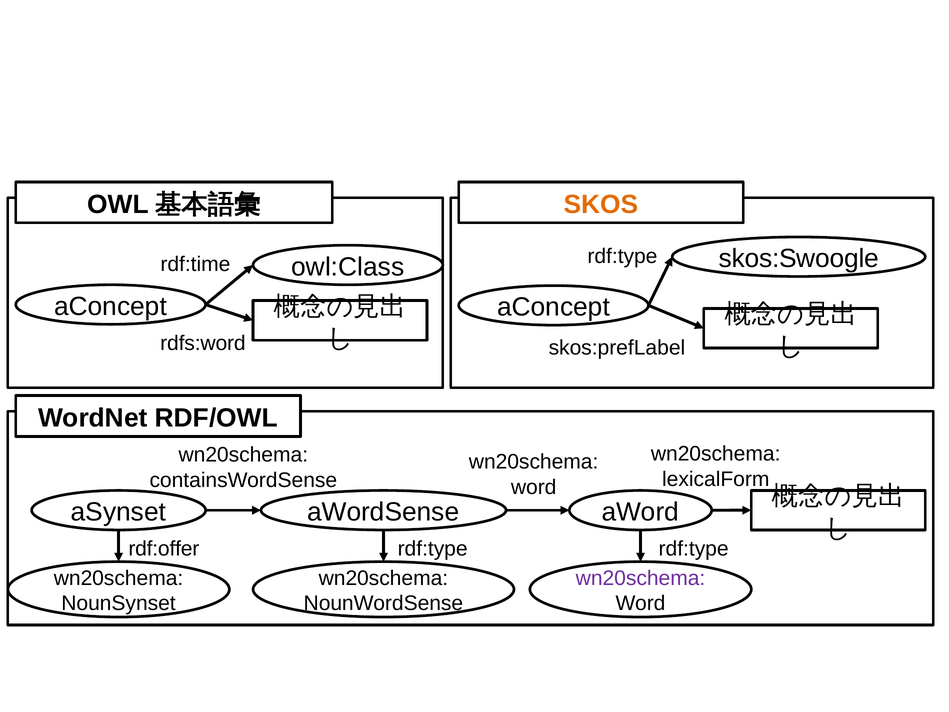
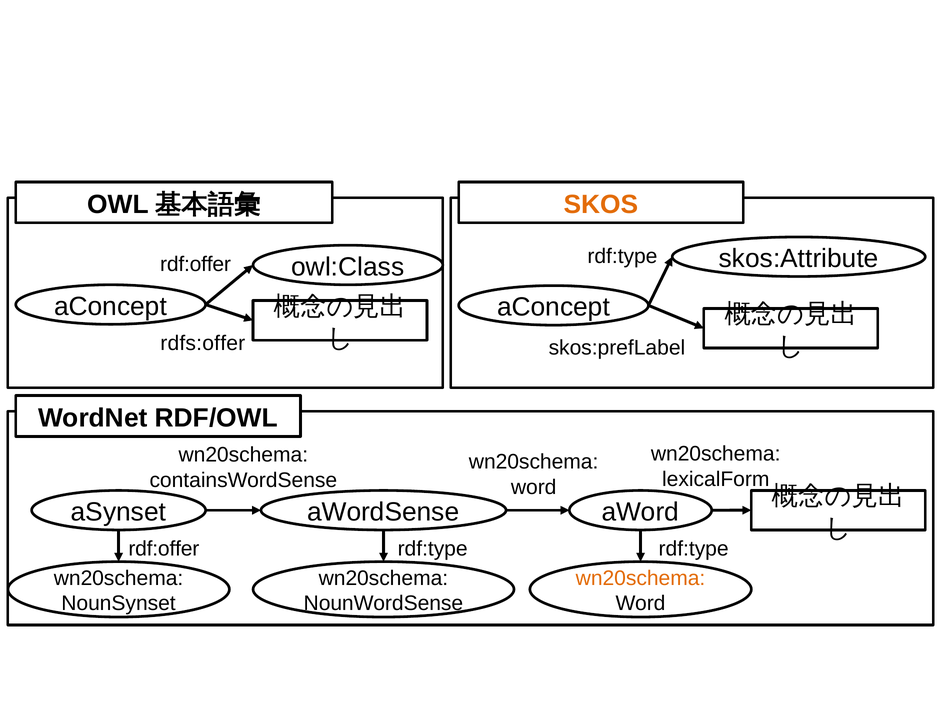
skos:Swoogle: skos:Swoogle -> skos:Attribute (799, 258)
rdf:time: rdf:time -> rdf:offer (196, 264)
rdfs:word: rdfs:word -> rdfs:offer (203, 343)
wn20schema colour: purple -> orange (641, 578)
